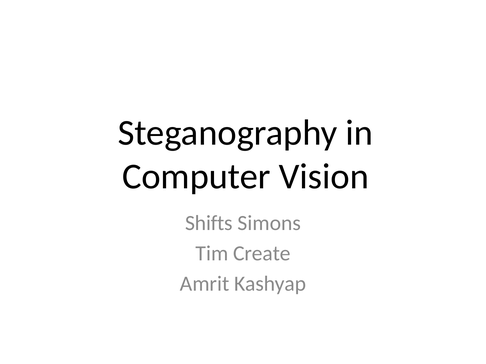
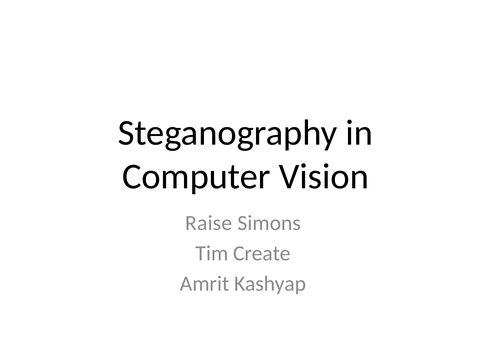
Shifts: Shifts -> Raise (209, 223)
